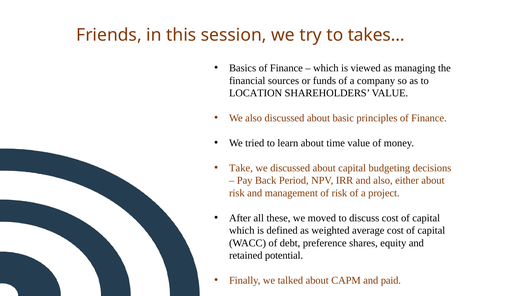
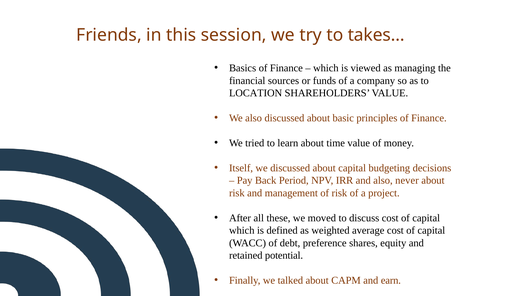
Take: Take -> Itself (241, 168)
either: either -> never (407, 180)
paid: paid -> earn (391, 280)
